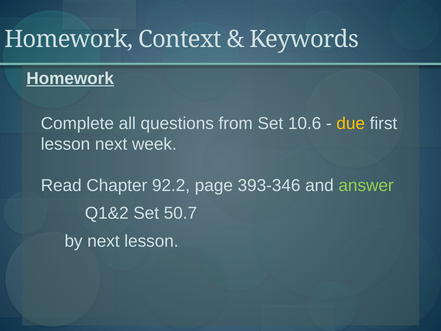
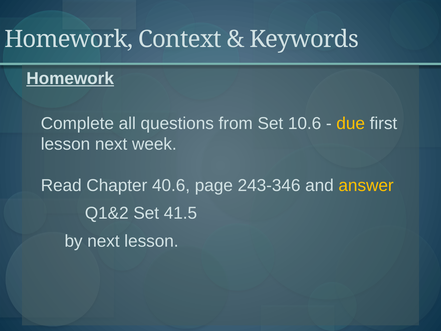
92.2: 92.2 -> 40.6 (171, 185)
393-346: 393-346 -> 243-346 (269, 185)
answer colour: light green -> yellow (366, 185)
50.7: 50.7 -> 41.5 (180, 213)
